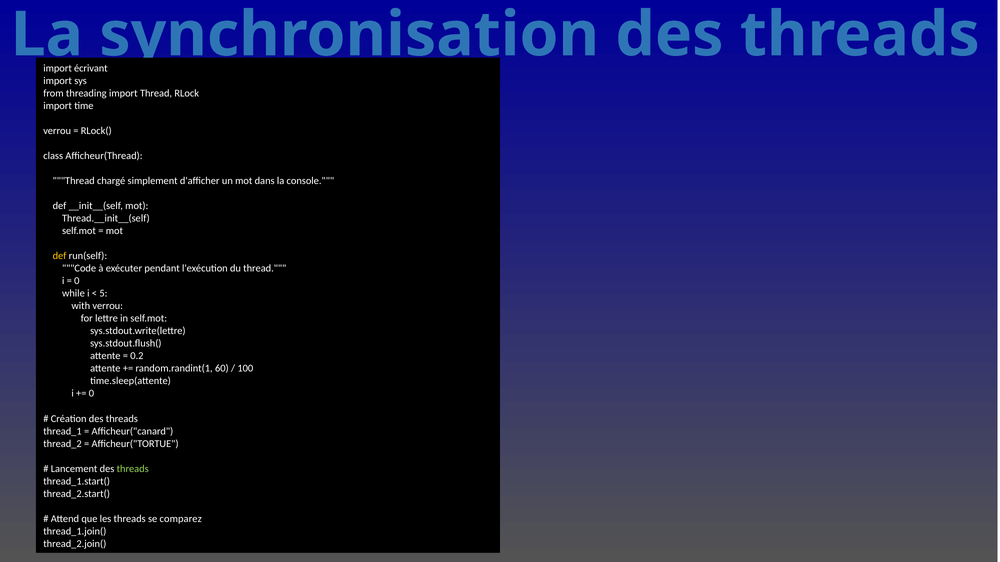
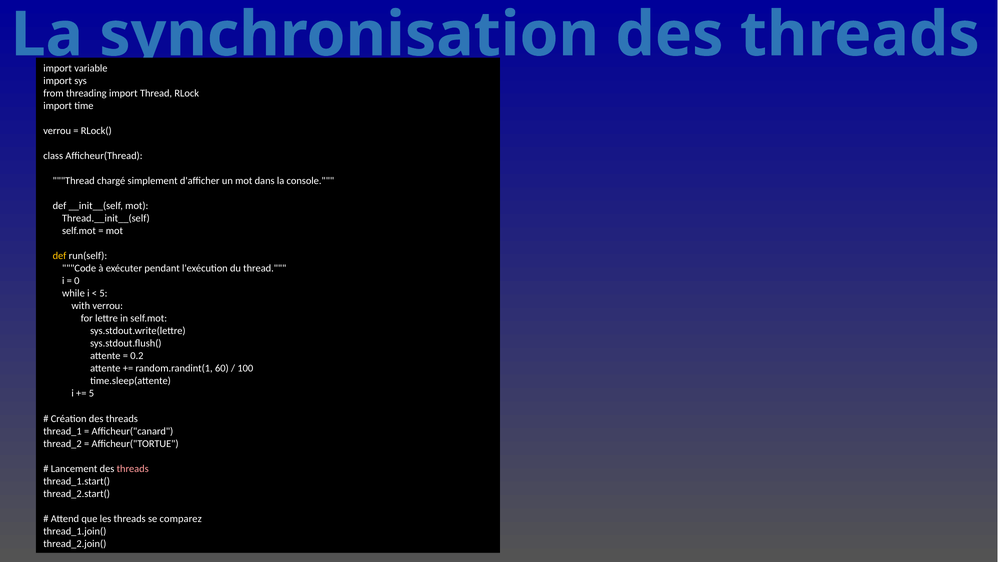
écrivant: écrivant -> variable (91, 68)
0: 0 -> 5 (91, 394)
threads colour: light green -> pink (133, 469)
